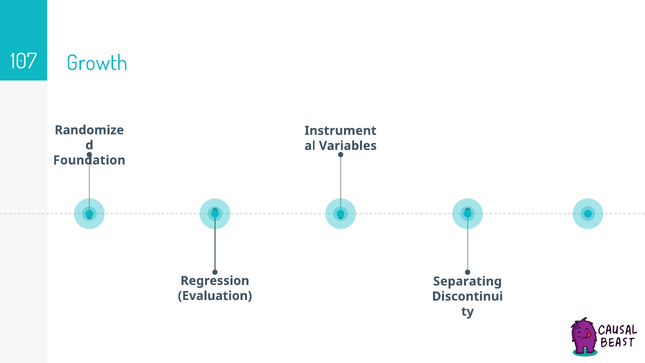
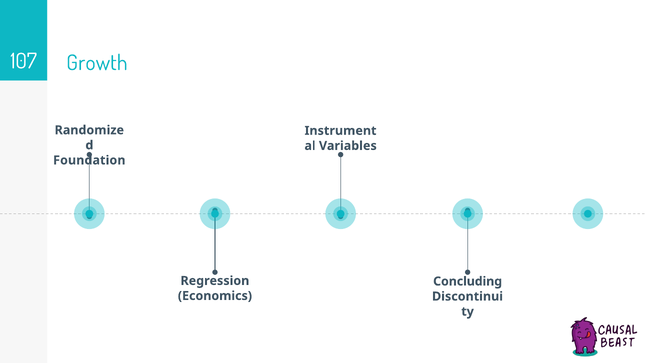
Separating: Separating -> Concluding (468, 281)
Evaluation: Evaluation -> Economics (215, 296)
